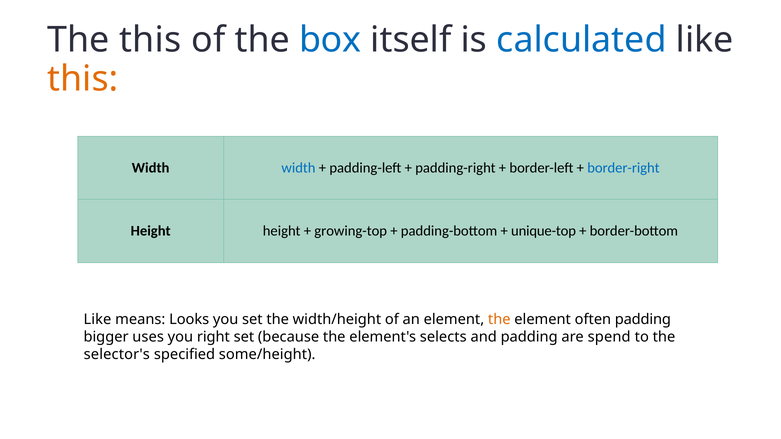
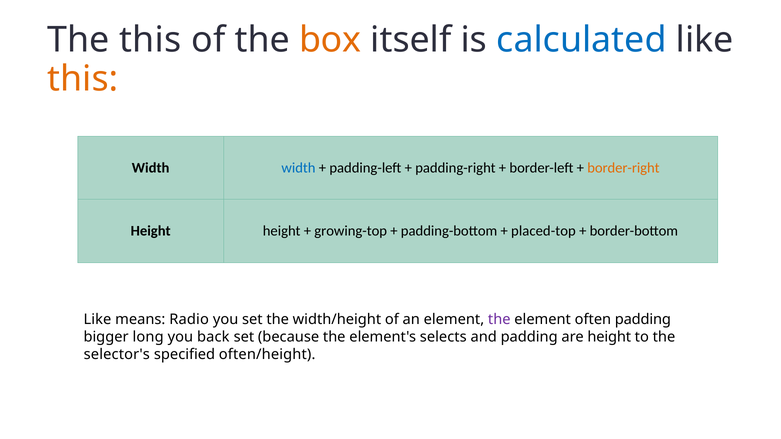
box colour: blue -> orange (330, 40)
border-right colour: blue -> orange (623, 168)
unique-top: unique-top -> placed-top (543, 231)
Looks: Looks -> Radio (189, 320)
the colour: orange -> purple (499, 320)
uses: uses -> long (148, 337)
right: right -> back (213, 337)
are spend: spend -> height (609, 337)
some/height: some/height -> often/height (267, 355)
